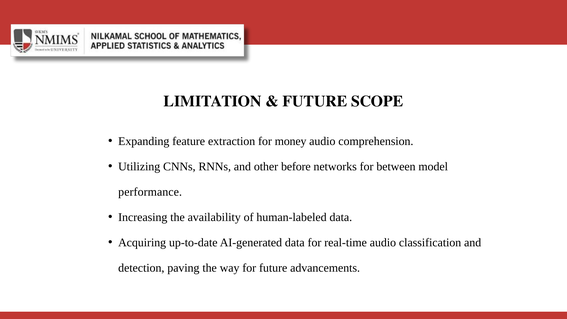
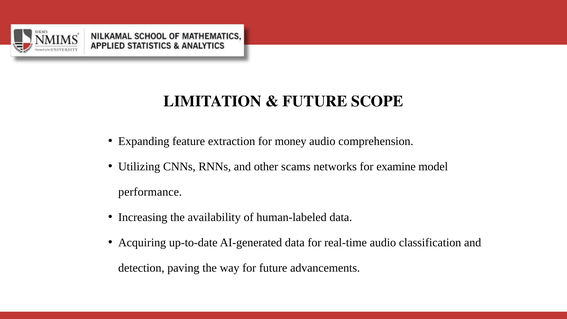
before: before -> scams (296, 166)
between: between -> examine (396, 166)
